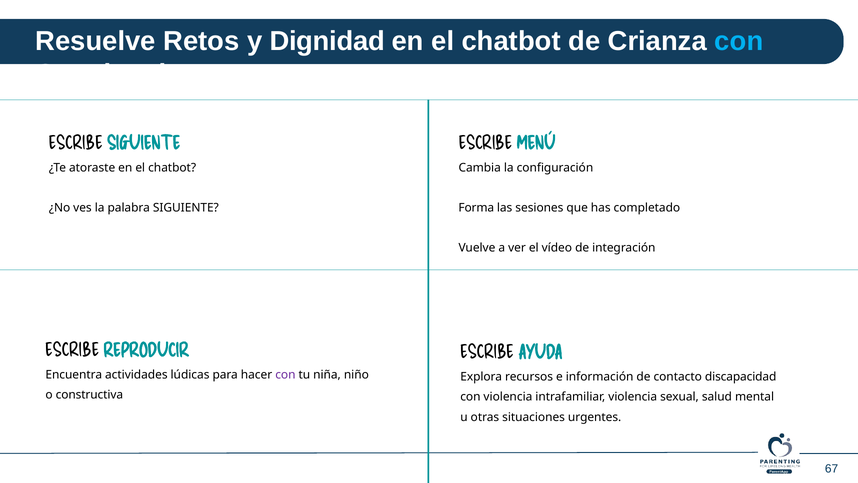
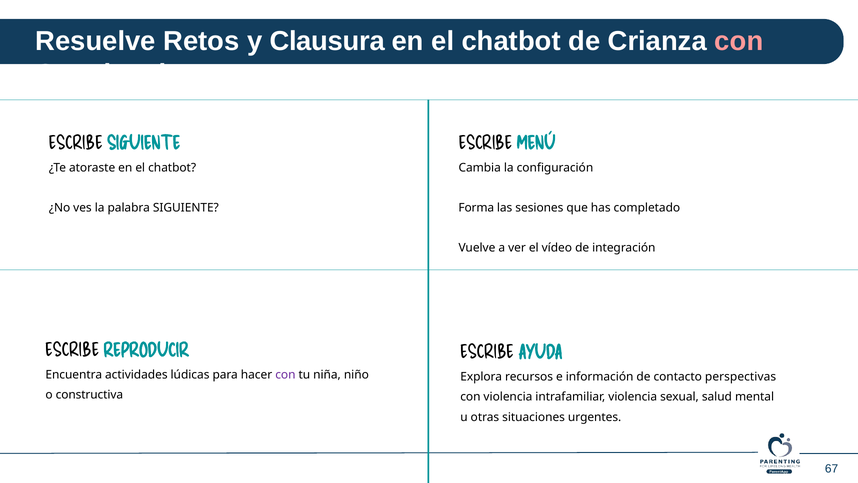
Dignidad: Dignidad -> Clausura (327, 41)
con colour: light blue -> pink (739, 41)
discapacidad: discapacidad -> perspectivas (741, 377)
